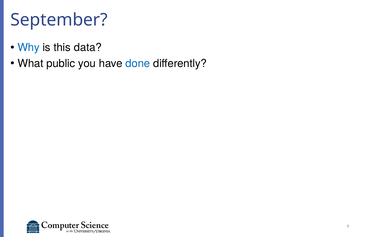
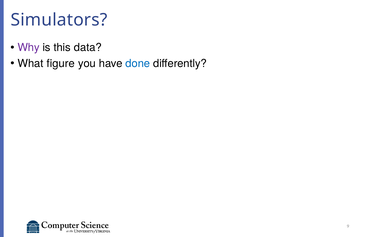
September: September -> Simulators (59, 20)
Why colour: blue -> purple (29, 48)
public: public -> figure (61, 63)
